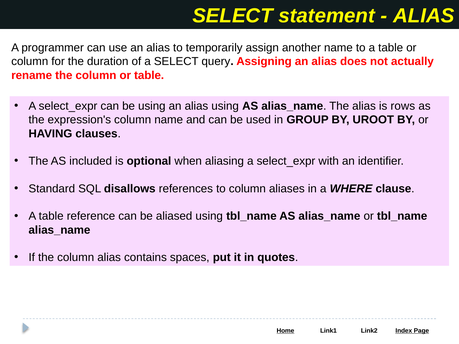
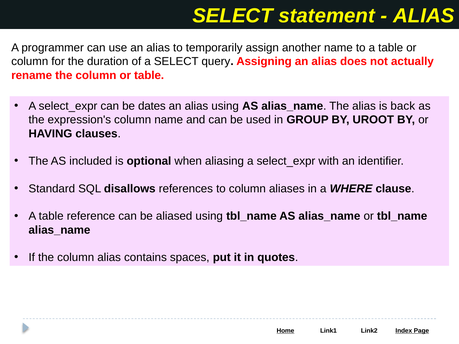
be using: using -> dates (152, 106)
rows: rows -> back (403, 106)
